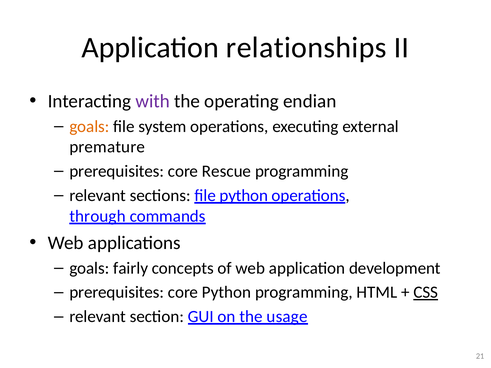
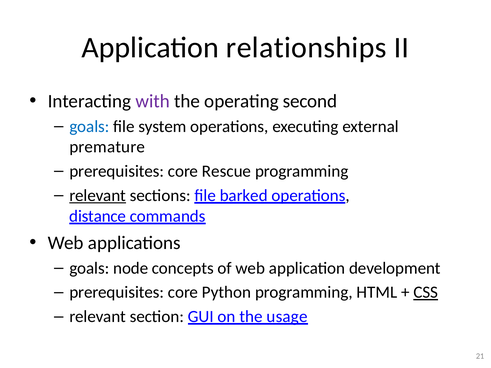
endian: endian -> second (310, 101)
goals colour: orange -> blue (89, 127)
relevant underline: none -> present (98, 196)
file python: python -> barked (244, 196)
through: through -> distance (98, 216)
fairly: fairly -> node (131, 268)
